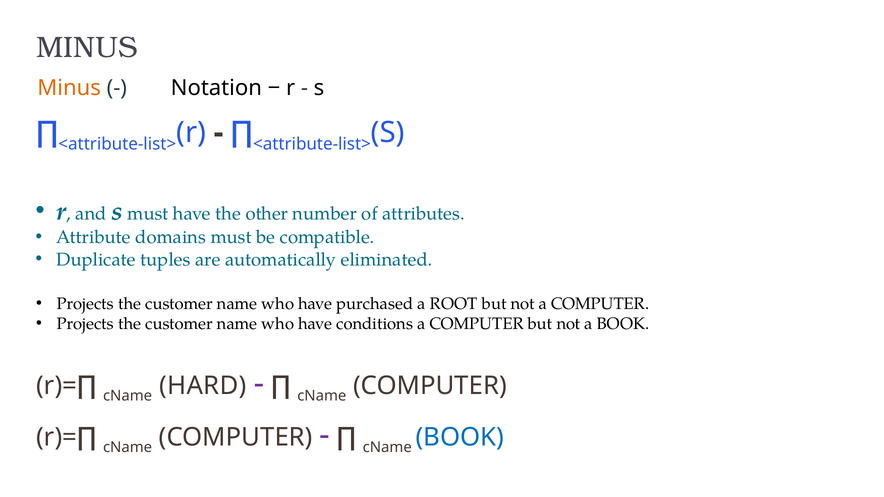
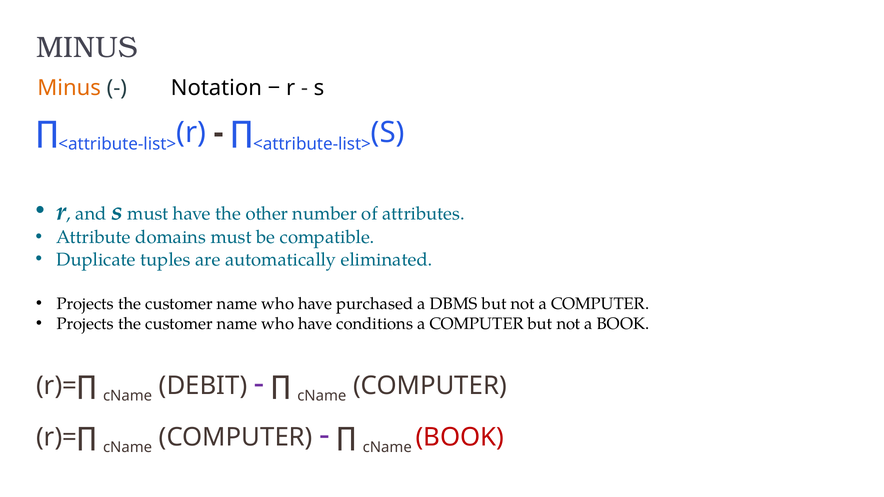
ROOT: ROOT -> DBMS (454, 304)
HARD: HARD -> DEBIT (203, 386)
BOOK colour: blue -> red (460, 438)
